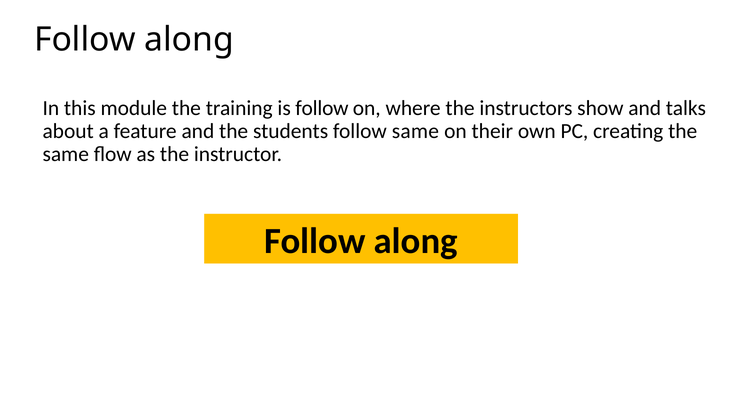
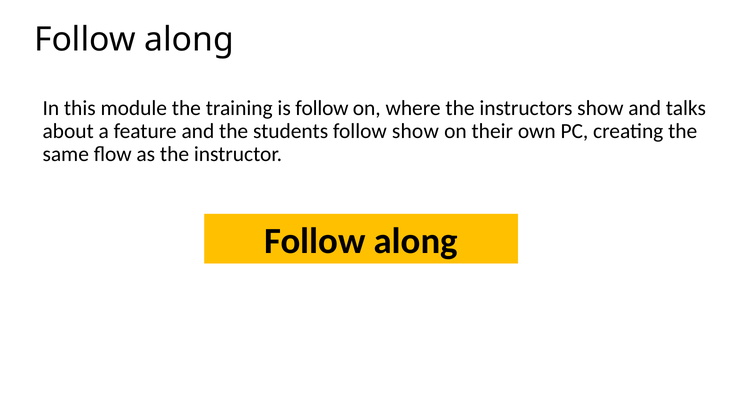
follow same: same -> show (415, 131)
